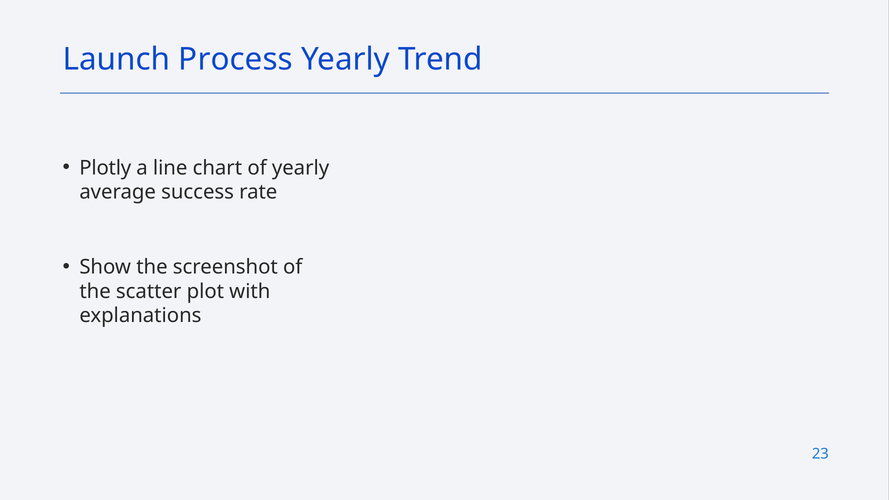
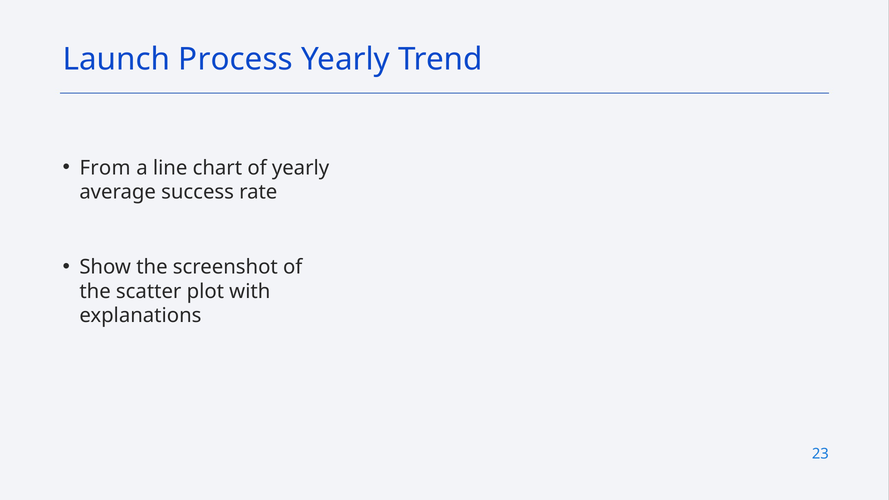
Plotly: Plotly -> From (105, 168)
